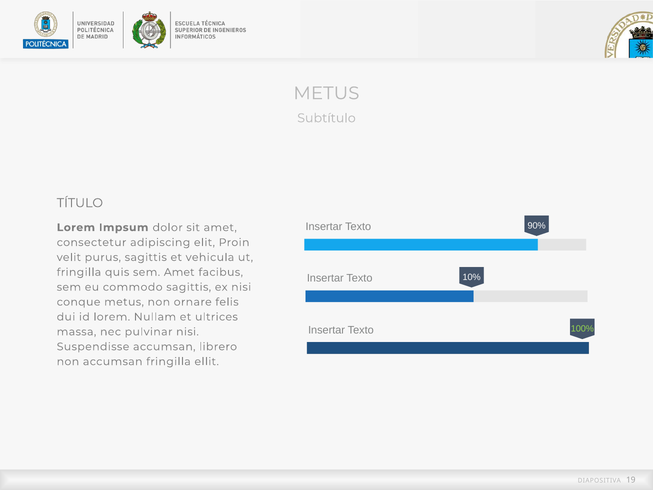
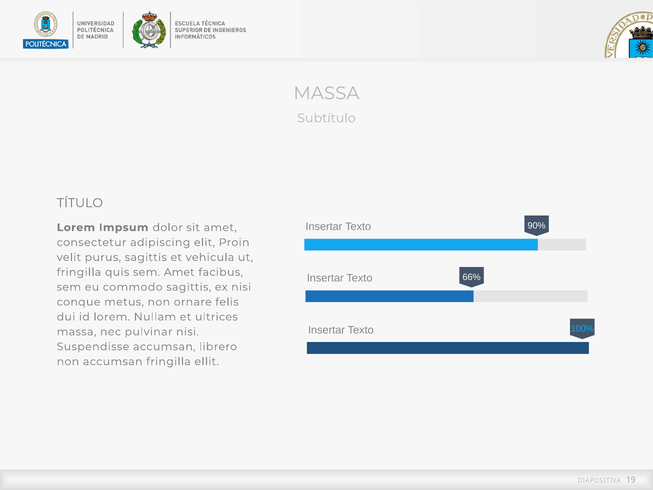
METUS: METUS -> MASSA (326, 93)
10%: 10% -> 66% (472, 277)
100% colour: light green -> light blue (582, 329)
